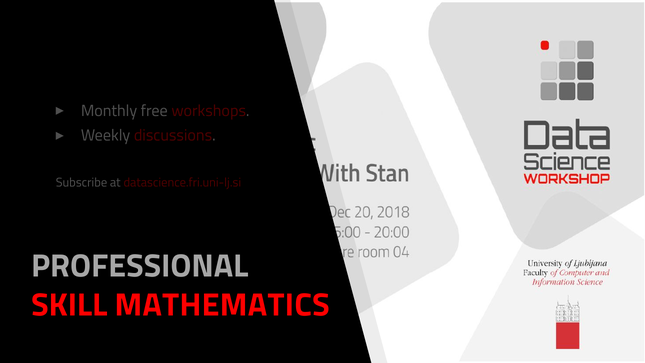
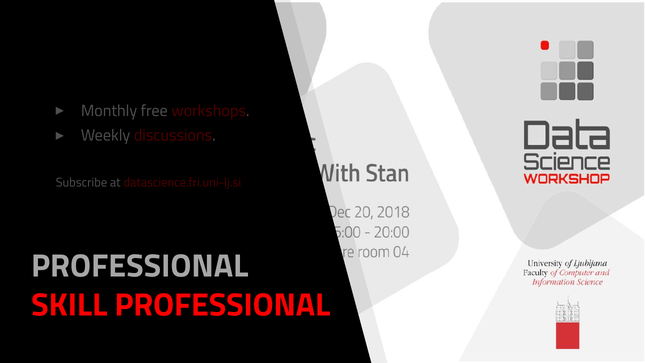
SKILL MATHEMATICS: MATHEMATICS -> PROFESSIONAL (222, 305)
